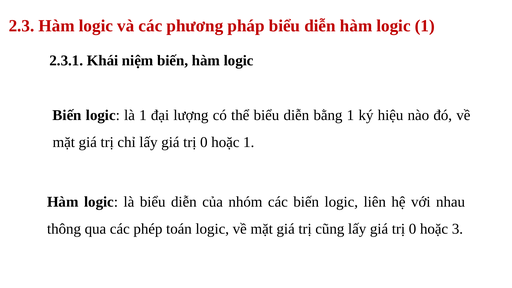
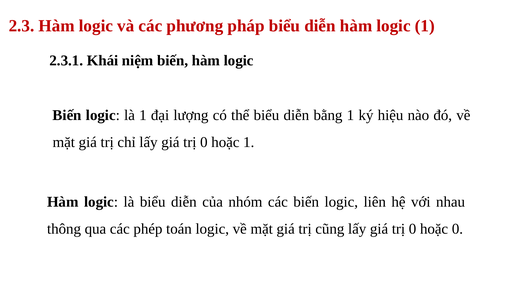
hoặc 3: 3 -> 0 (457, 229)
